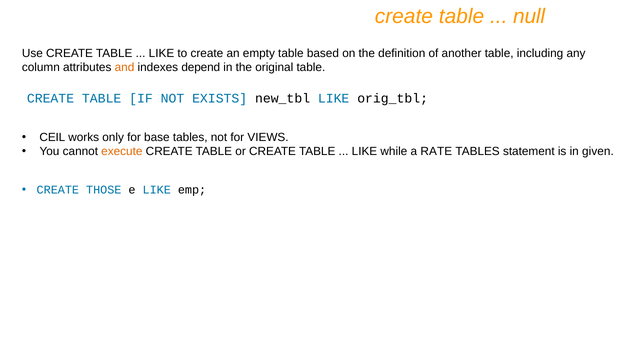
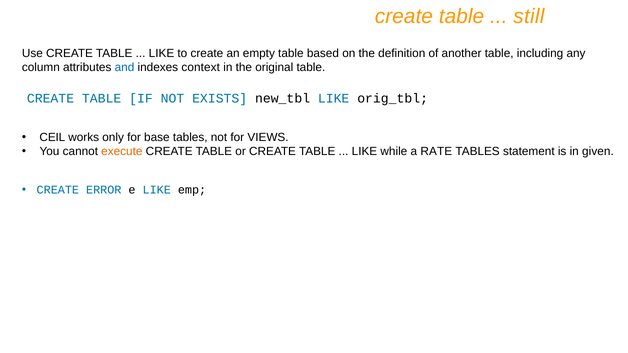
null: null -> still (529, 16)
and colour: orange -> blue (124, 67)
depend: depend -> context (201, 67)
THOSE: THOSE -> ERROR (104, 190)
